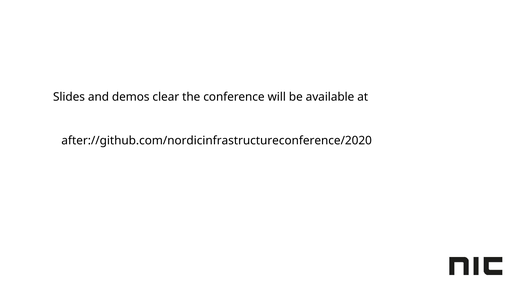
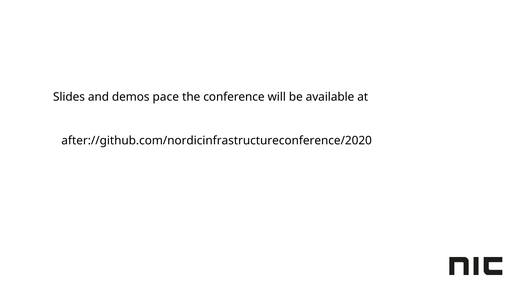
clear: clear -> pace (166, 97)
